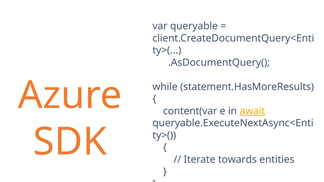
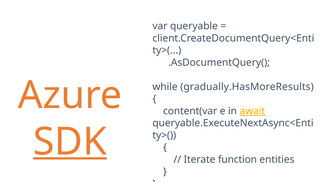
statement.HasMoreResults: statement.HasMoreResults -> gradually.HasMoreResults (247, 87)
SDK underline: none -> present (70, 142)
towards: towards -> function (237, 160)
